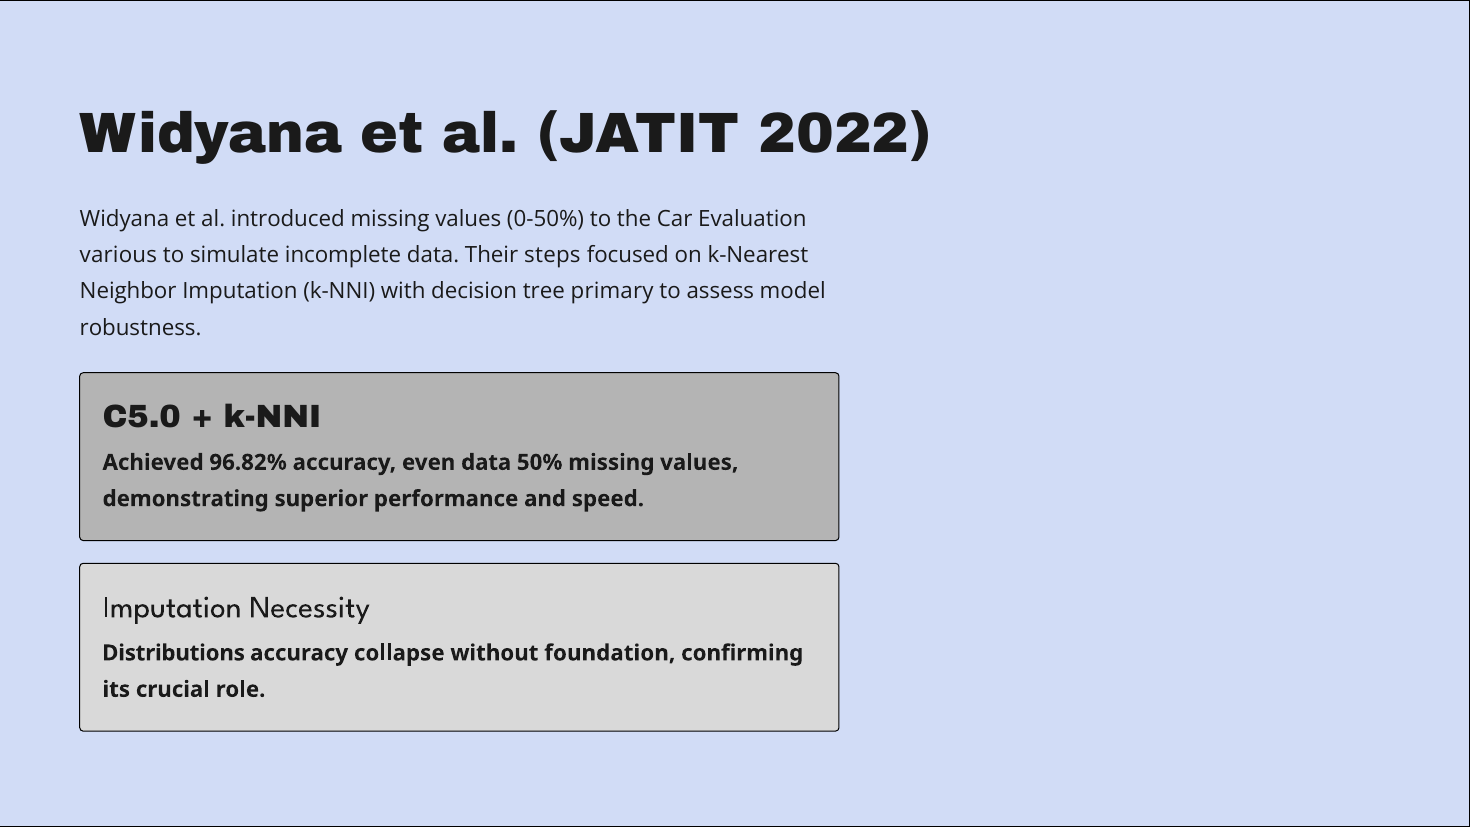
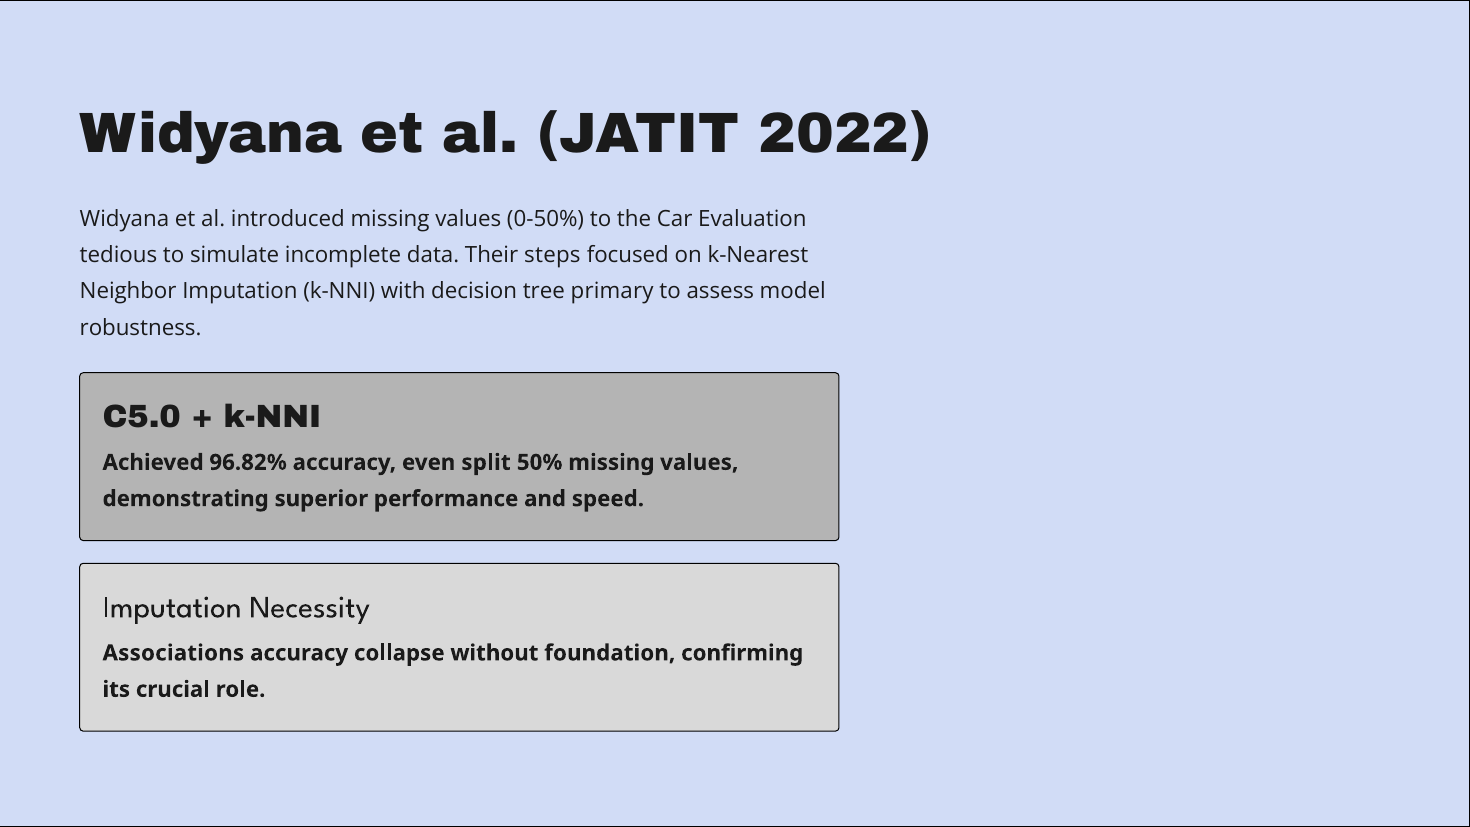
various: various -> tedious (118, 255)
even data: data -> split (486, 462)
Distributions: Distributions -> Associations (173, 653)
